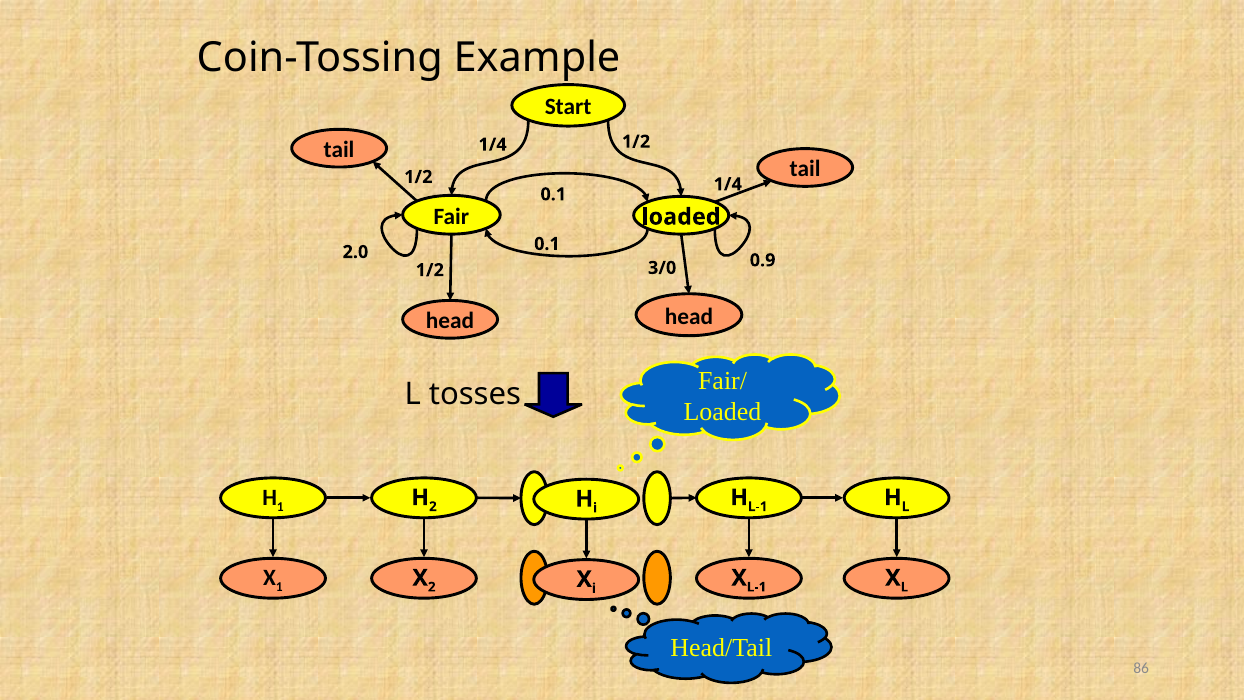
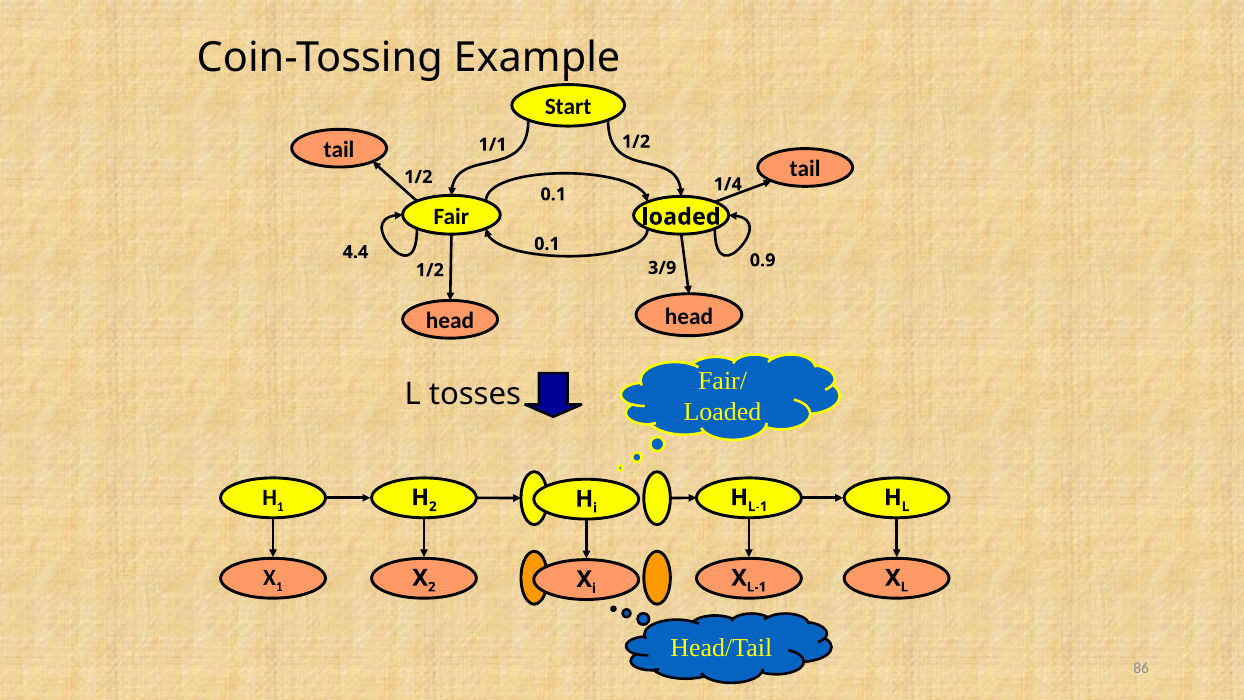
1/4: 1/4 -> 1/1 (493, 145)
2.0: 2.0 -> 4.4 (355, 252)
3/0: 3/0 -> 3/9 (662, 268)
